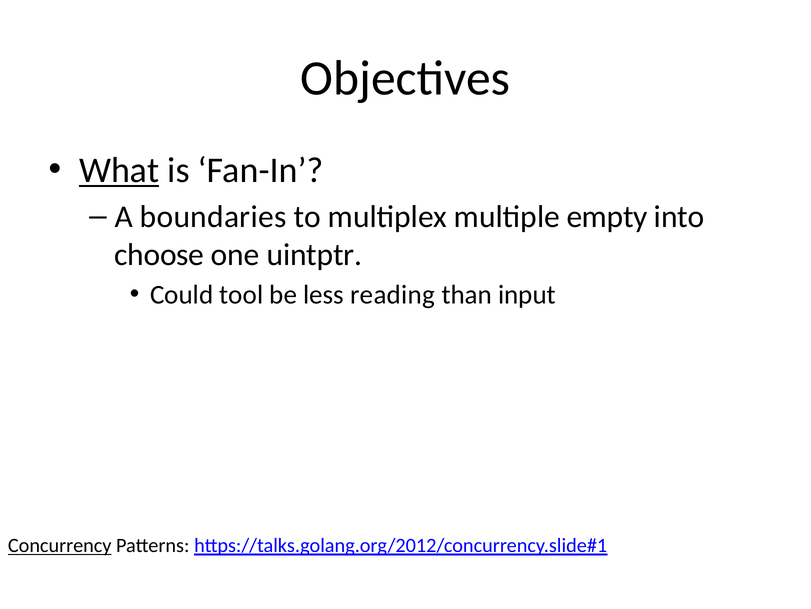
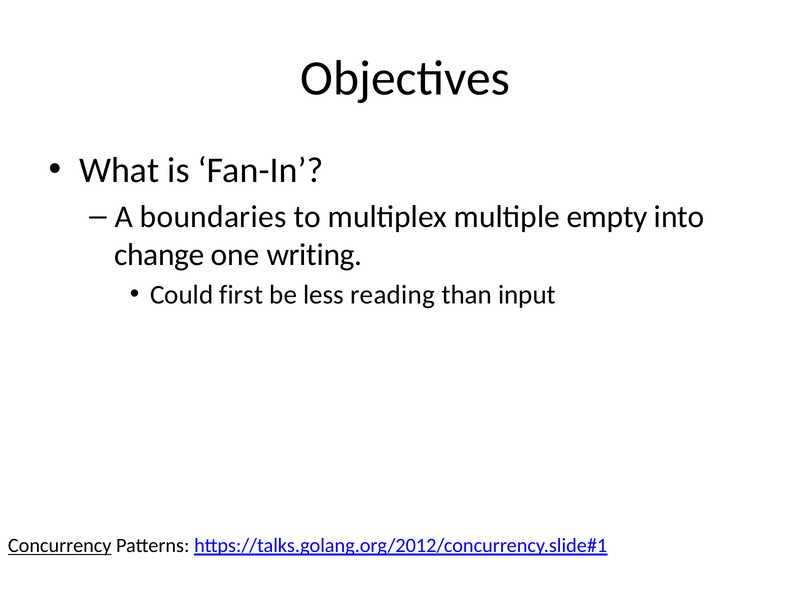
What underline: present -> none (119, 170)
choose: choose -> change (159, 254)
uintptr: uintptr -> writing (314, 254)
tool: tool -> first (241, 295)
